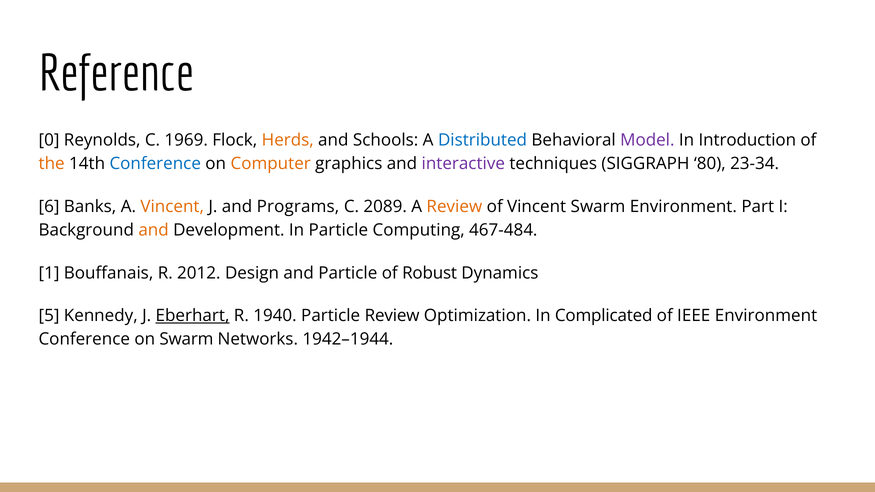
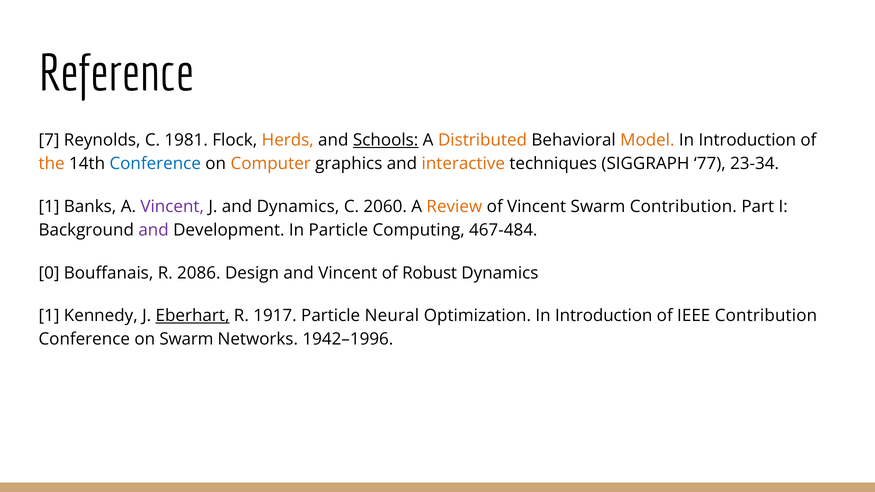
0: 0 -> 7 (49, 140)
1969: 1969 -> 1981 (186, 140)
Schools underline: none -> present (386, 140)
Distributed colour: blue -> orange (483, 140)
Model colour: purple -> orange (647, 140)
interactive colour: purple -> orange (463, 164)
80: 80 -> 77 (710, 164)
6: 6 -> 1 (49, 207)
Vincent colour: orange -> purple (172, 207)
and Programs: Programs -> Dynamics (298, 207)
2089: 2089 -> 2060 (385, 207)
Swarm Environment: Environment -> Contribution (683, 207)
and colour: orange -> purple (154, 230)
1: 1 -> 0 (49, 273)
2012: 2012 -> 2086 (199, 273)
and Particle: Particle -> Vincent (348, 273)
5: 5 -> 1 (49, 316)
1940: 1940 -> 1917 (275, 316)
Particle Review: Review -> Neural (392, 316)
Optimization In Complicated: Complicated -> Introduction (604, 316)
IEEE Environment: Environment -> Contribution (766, 316)
1942–1944: 1942–1944 -> 1942–1996 (348, 339)
